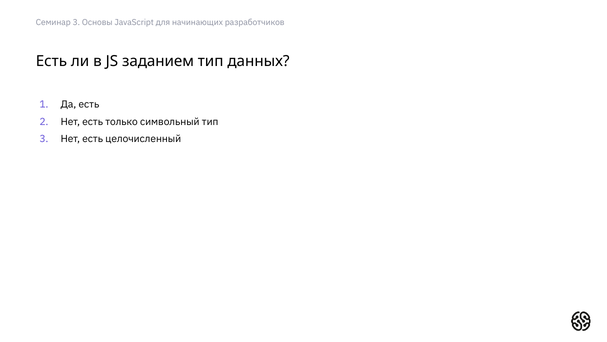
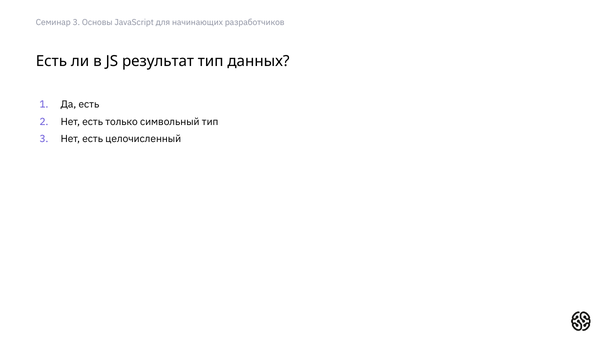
заданием: заданием -> результат (158, 61)
